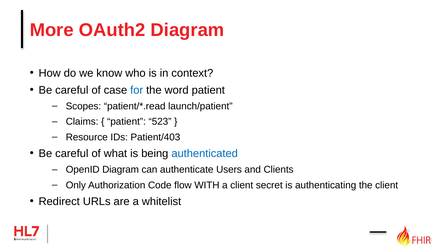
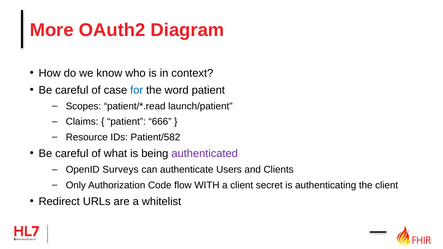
523: 523 -> 666 (160, 122)
Patient/403: Patient/403 -> Patient/582 (155, 137)
authenticated colour: blue -> purple (205, 154)
OpenID Diagram: Diagram -> Surveys (120, 170)
